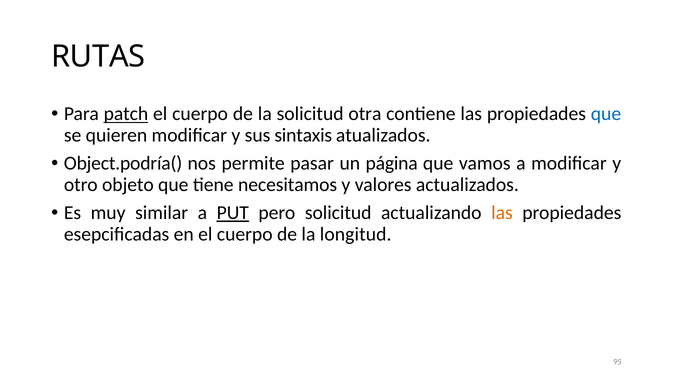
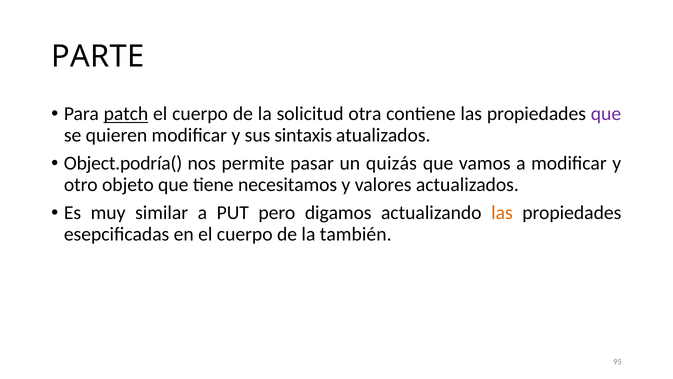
RUTAS: RUTAS -> PARTE (98, 57)
que colour: blue -> purple (606, 114)
página: página -> quizás (391, 163)
PUT underline: present -> none (233, 213)
pero solicitud: solicitud -> digamos (338, 213)
longitud: longitud -> también (356, 234)
